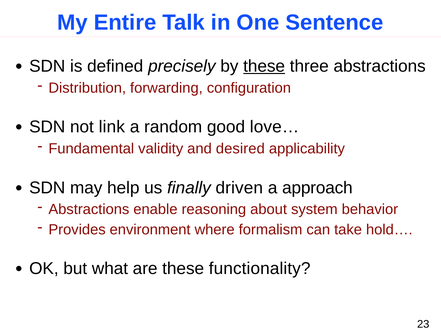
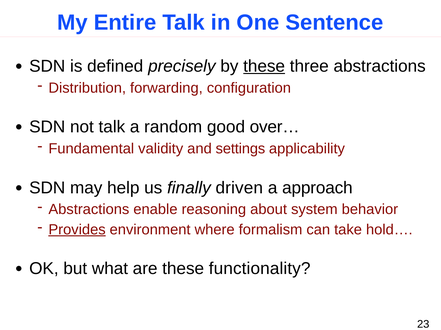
not link: link -> talk (112, 127)
love…: love… -> over… (275, 127)
desired: desired -> settings (240, 149)
Provides underline: none -> present (77, 230)
